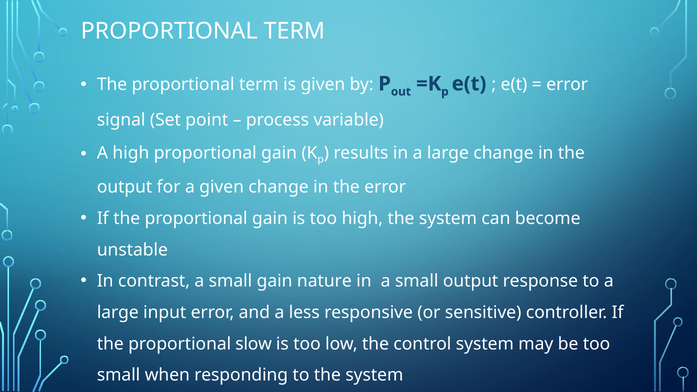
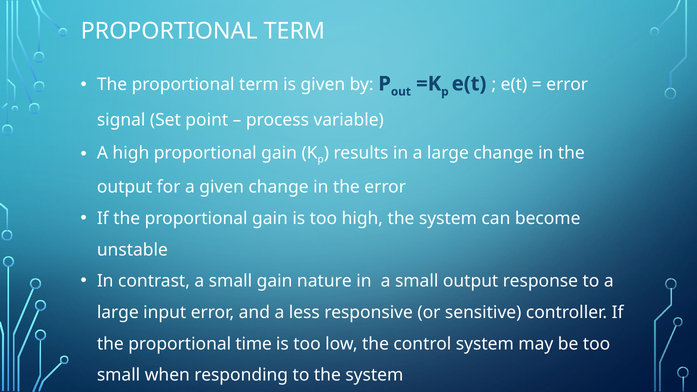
slow: slow -> time (254, 344)
